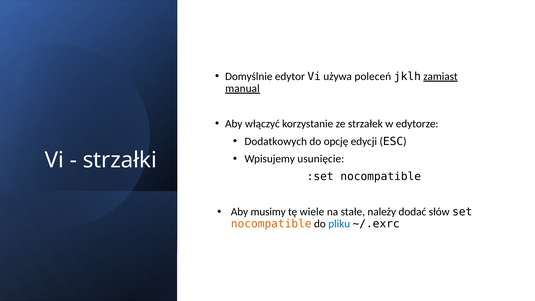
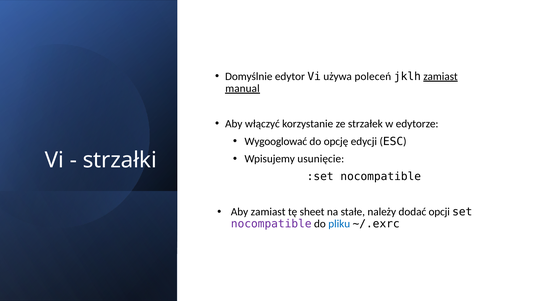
Dodatkowych: Dodatkowych -> Wygooglować (276, 141)
Aby musimy: musimy -> zamiast (268, 212)
wiele: wiele -> sheet (312, 212)
słów: słów -> opcji (439, 212)
nocompatible colour: orange -> purple (271, 224)
